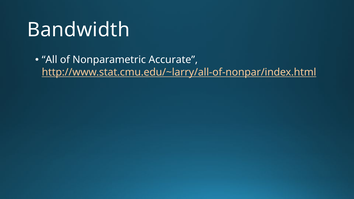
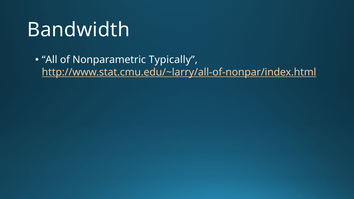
Accurate: Accurate -> Typically (173, 60)
